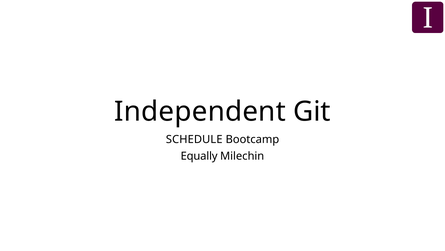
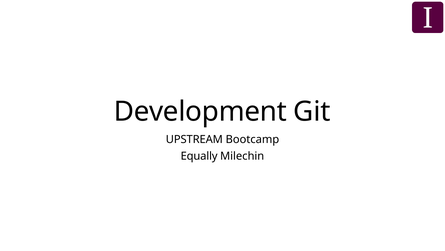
Independent: Independent -> Development (200, 111)
SCHEDULE: SCHEDULE -> UPSTREAM (194, 139)
